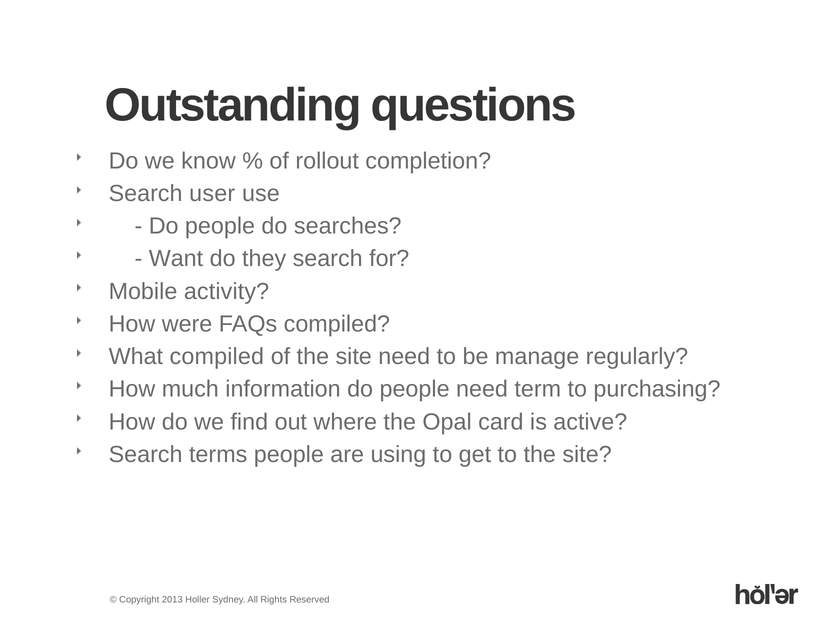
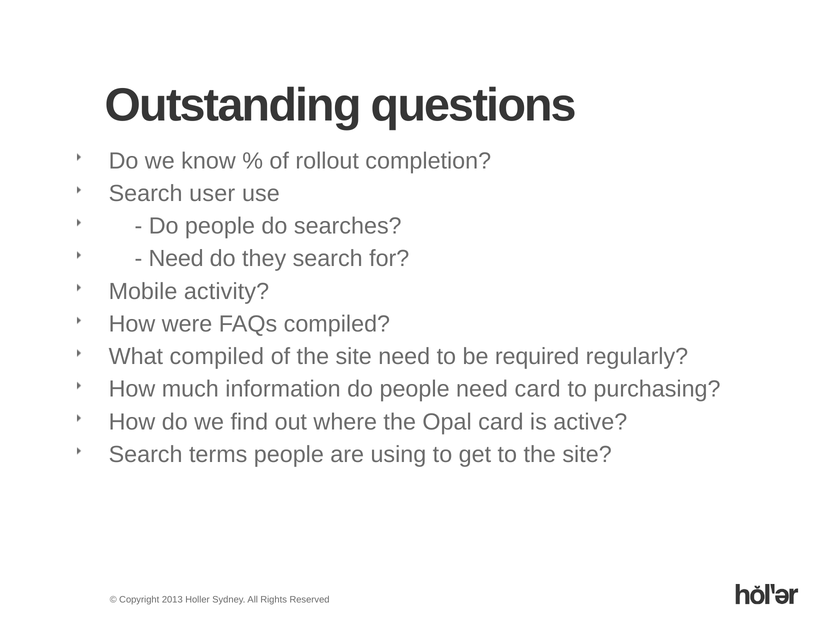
Want: Want -> Need (176, 259)
manage: manage -> required (537, 357)
need term: term -> card (538, 389)
